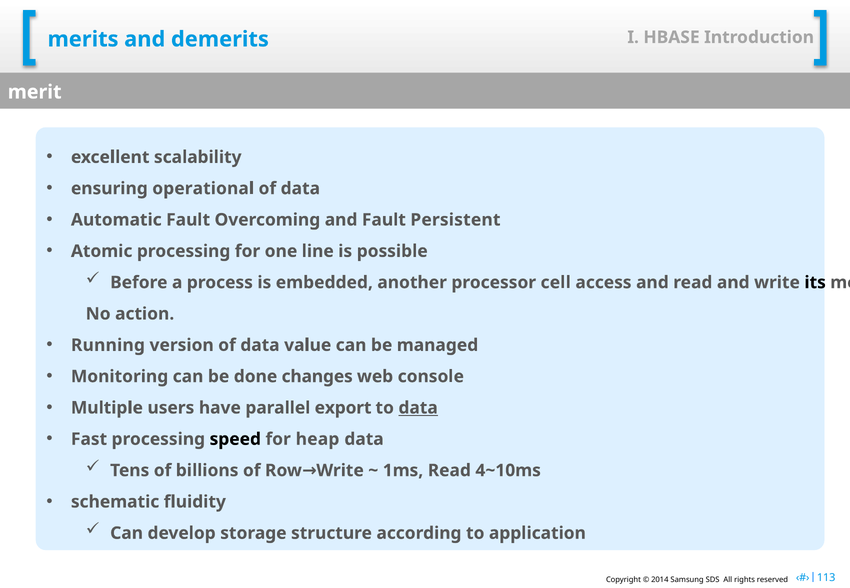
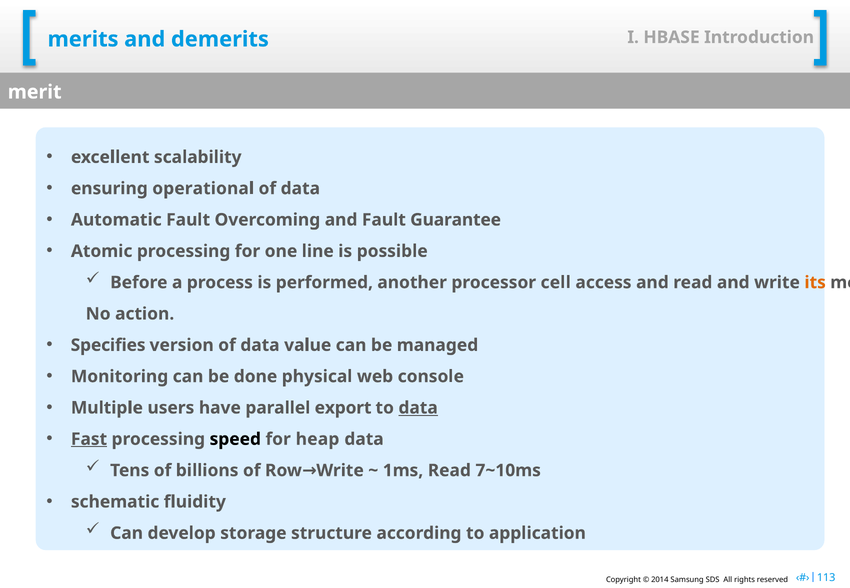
Persistent: Persistent -> Guarantee (456, 220)
embedded: embedded -> performed (324, 283)
its colour: black -> orange (815, 283)
Running: Running -> Specifies (108, 345)
changes: changes -> physical (317, 377)
Fast underline: none -> present (89, 439)
4~10ms: 4~10ms -> 7~10ms (508, 471)
